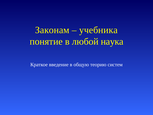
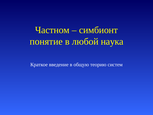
Законам: Законам -> Частном (52, 30)
учебника: учебника -> симбионт (98, 30)
